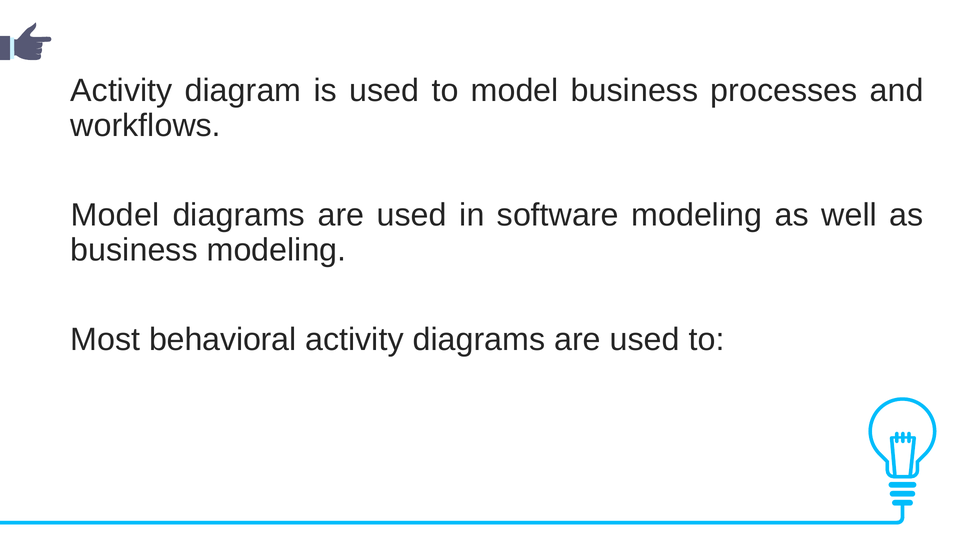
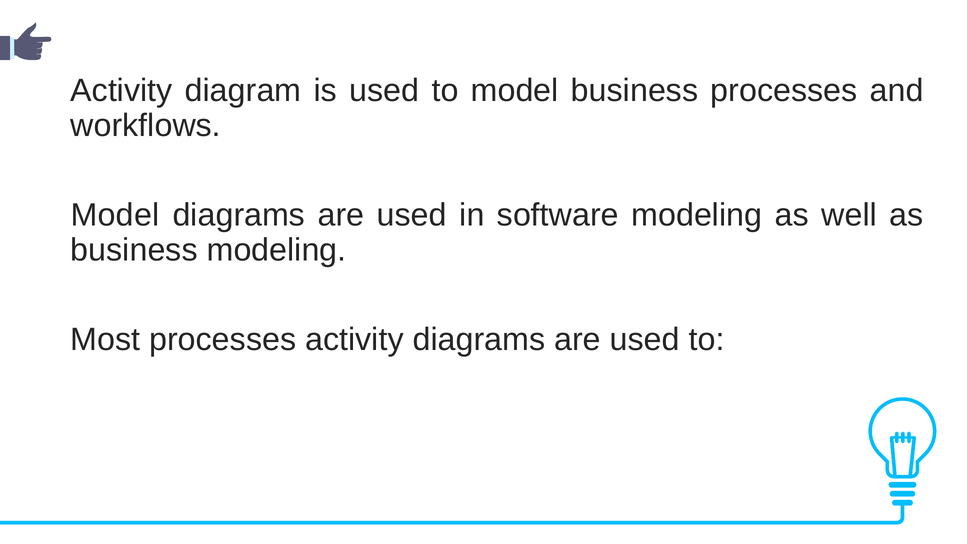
Most behavioral: behavioral -> processes (223, 340)
